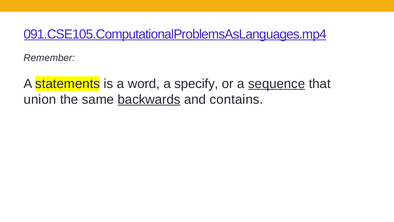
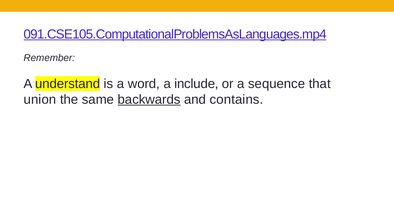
statements: statements -> understand (68, 84)
specify: specify -> include (196, 84)
sequence underline: present -> none (277, 84)
